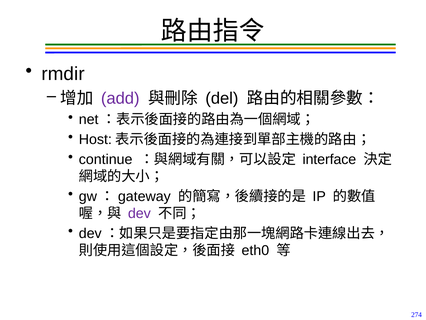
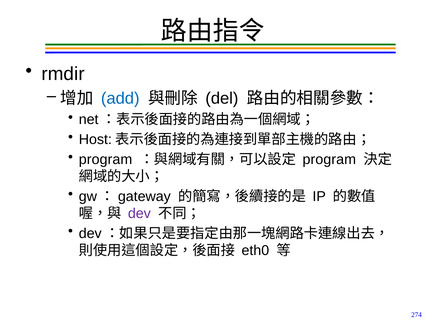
add colour: purple -> blue (120, 98)
continue: continue -> program (106, 159)
interface: interface -> program (329, 159)
